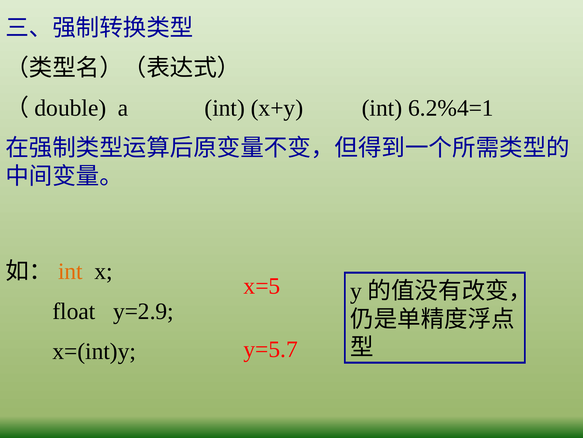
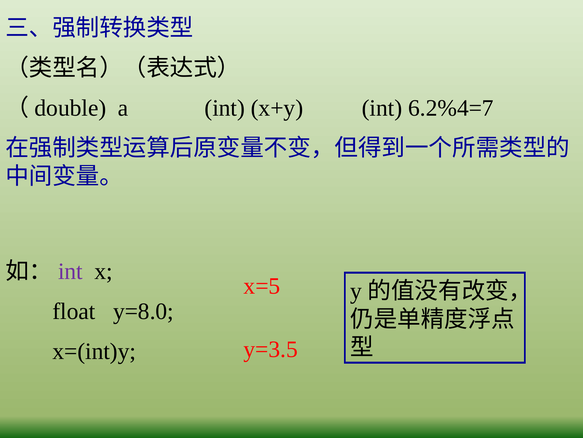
6.2%4=1: 6.2%4=1 -> 6.2%4=7 (451, 108)
int colour: orange -> purple (70, 271)
y=2.9: y=2.9 -> y=8.0 (143, 311)
y=5.7: y=5.7 -> y=3.5 (271, 349)
